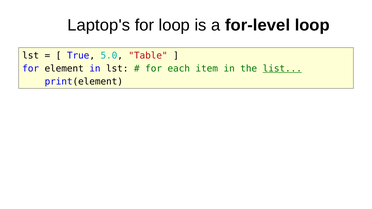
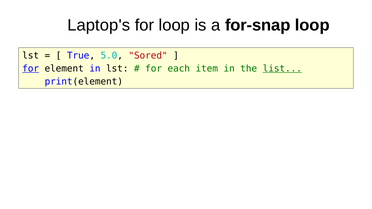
for-level: for-level -> for-snap (258, 25)
Table: Table -> Sored (148, 56)
for underline: none -> present (31, 69)
